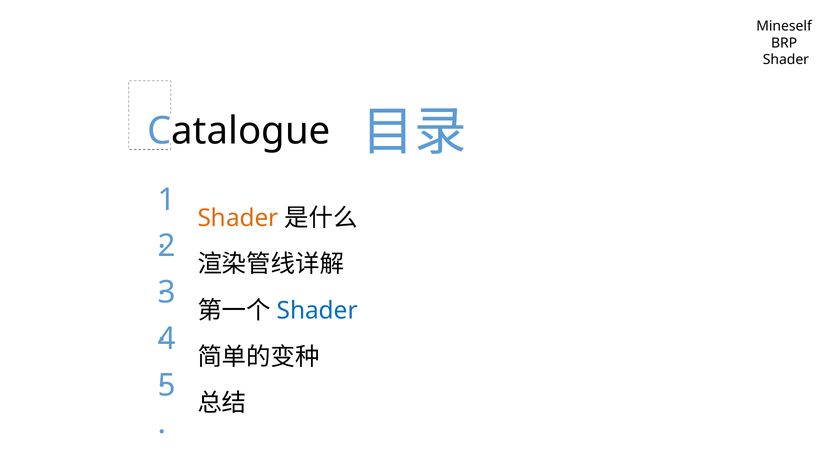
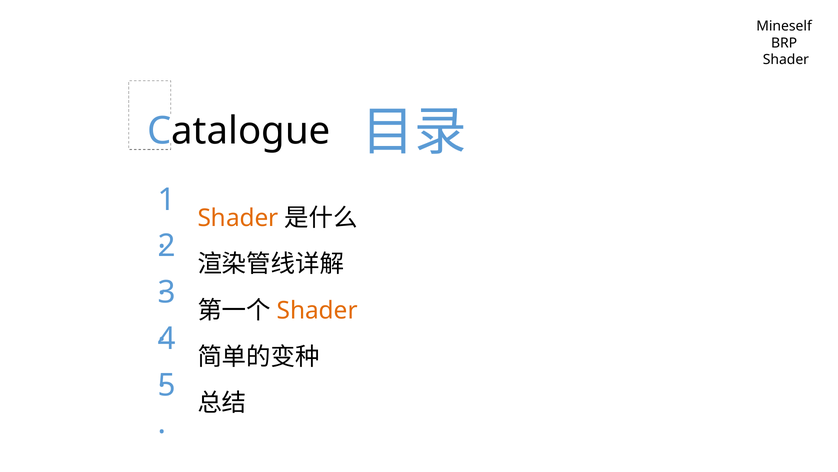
Shader colour: blue -> orange (317, 310)
